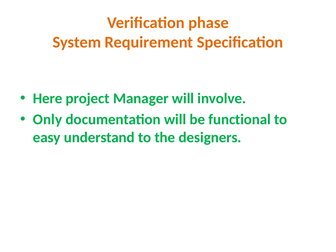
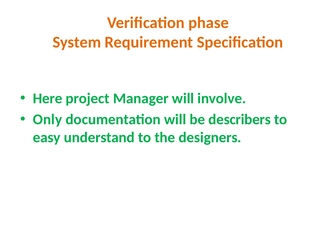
functional: functional -> describers (240, 119)
